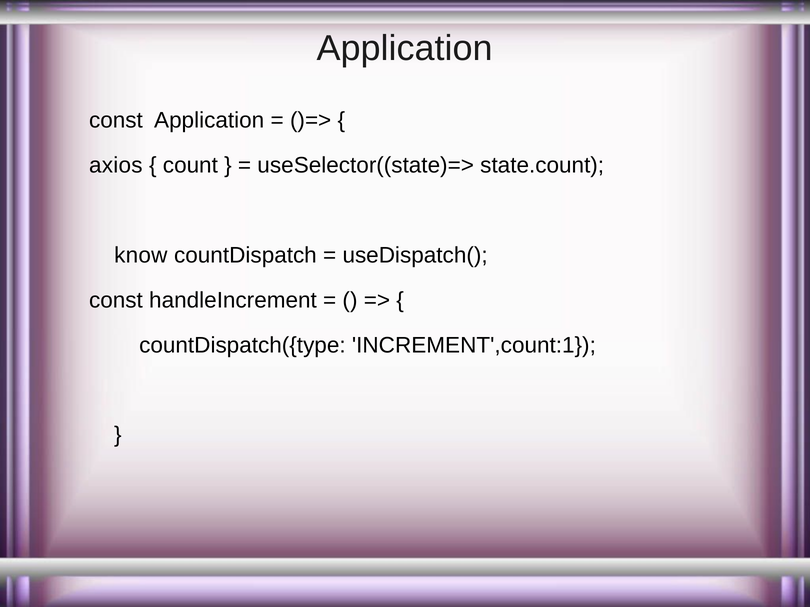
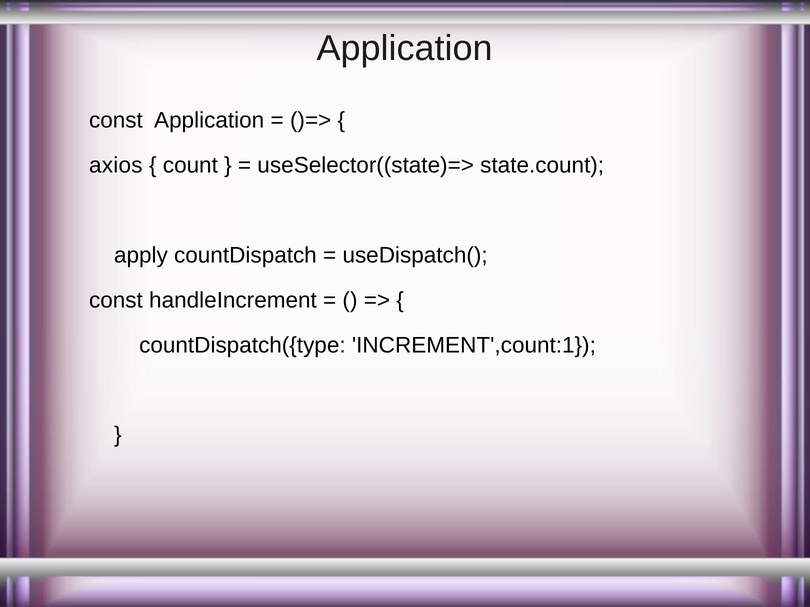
know: know -> apply (141, 255)
